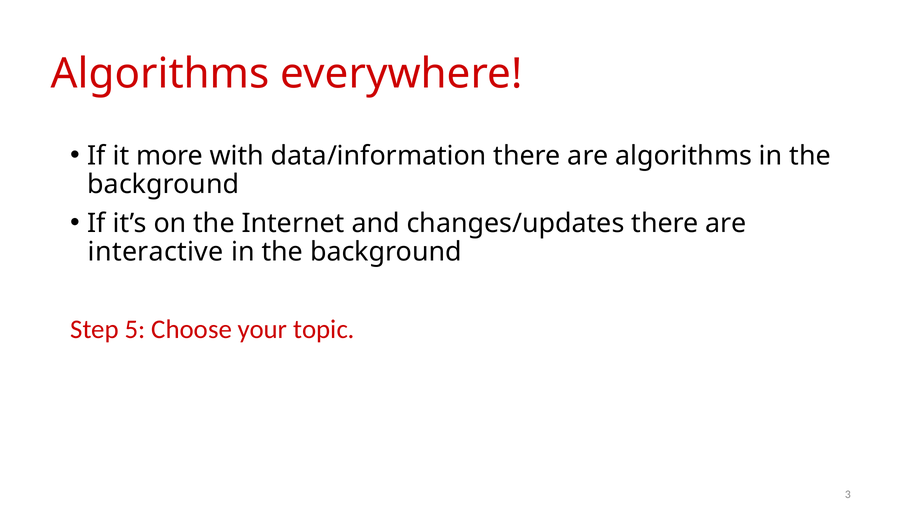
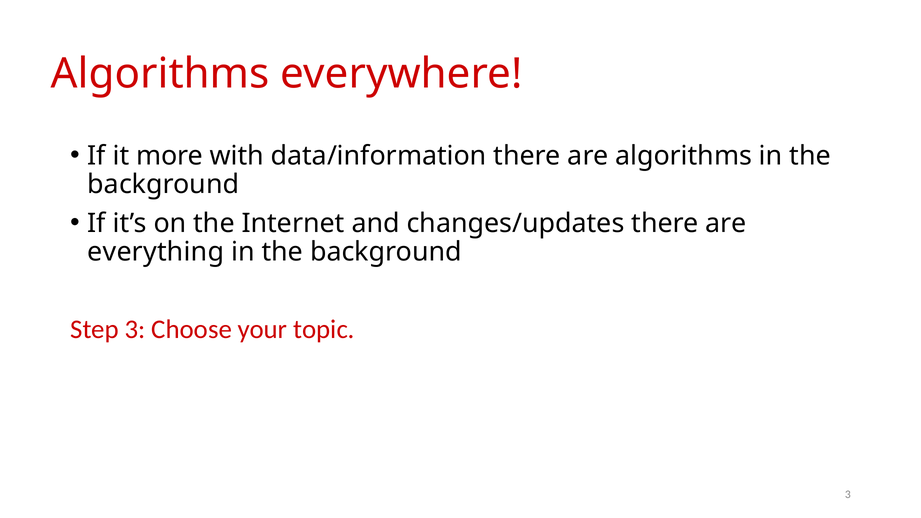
interactive: interactive -> everything (156, 252)
Step 5: 5 -> 3 (135, 329)
